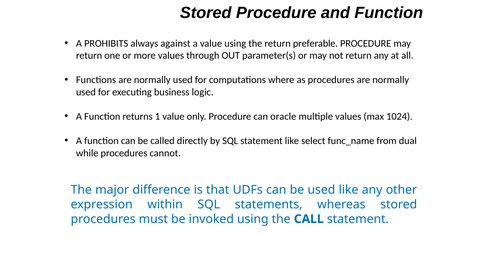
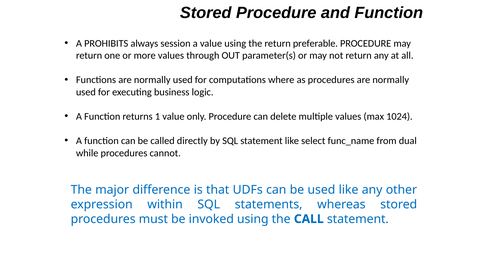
against: against -> session (175, 43)
oracle: oracle -> delete (283, 117)
